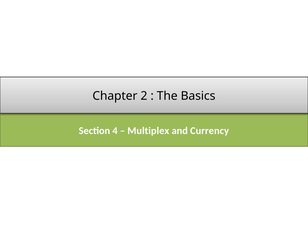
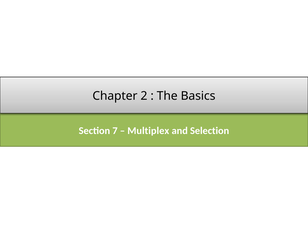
4: 4 -> 7 (115, 131)
Currency: Currency -> Selection (210, 131)
